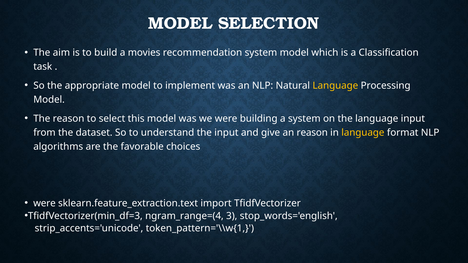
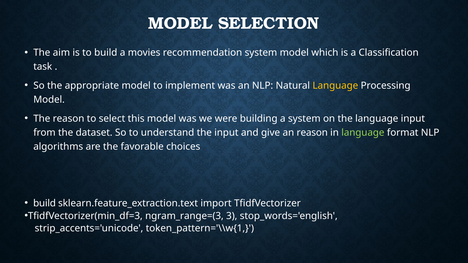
language colour: yellow -> light green (363, 133)
were: were -> build (45, 203)
ngram_range=(4: ngram_range=(4 -> ngram_range=(3 (184, 216)
